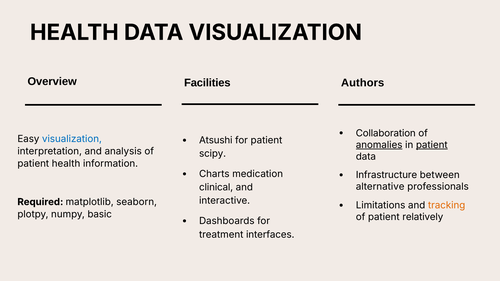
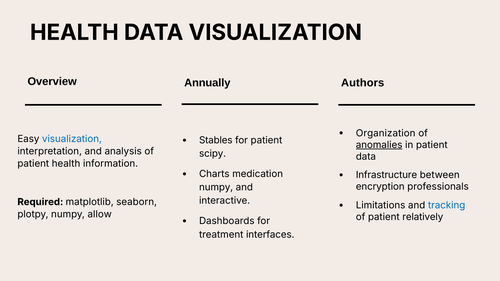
Facilities: Facilities -> Annually (207, 83)
Collaboration: Collaboration -> Organization (386, 133)
Atsushi: Atsushi -> Stables (216, 140)
patient underline: present -> none (432, 145)
alternative: alternative -> encryption (380, 187)
clinical: clinical -> numpy (216, 188)
tracking colour: orange -> blue (447, 206)
basic: basic -> allow (100, 214)
